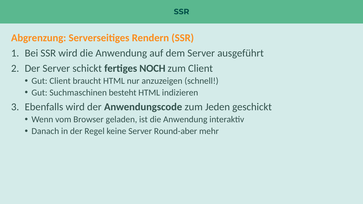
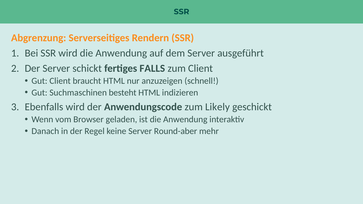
NOCH: NOCH -> FALLS (152, 68)
Jeden: Jeden -> Likely (217, 107)
